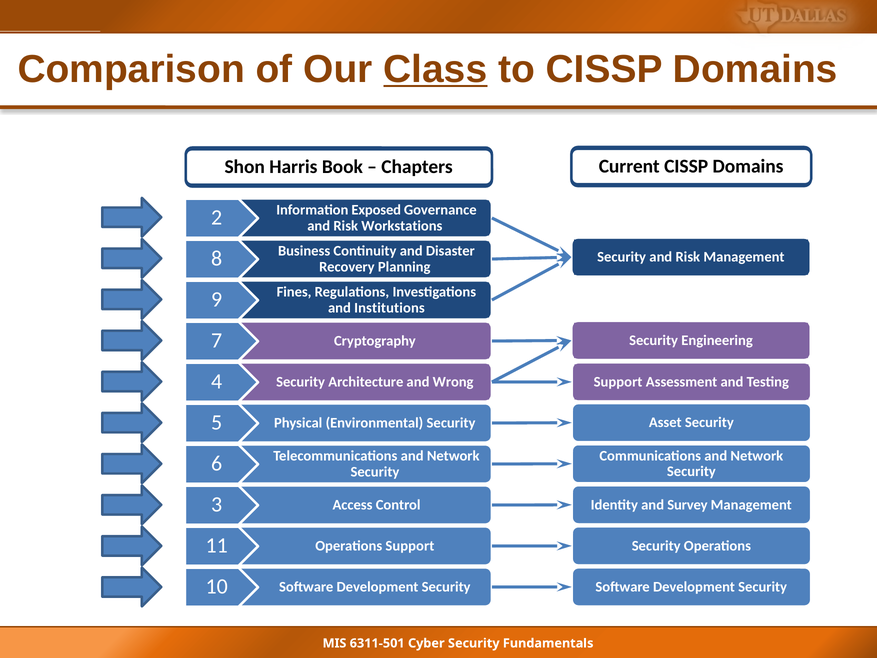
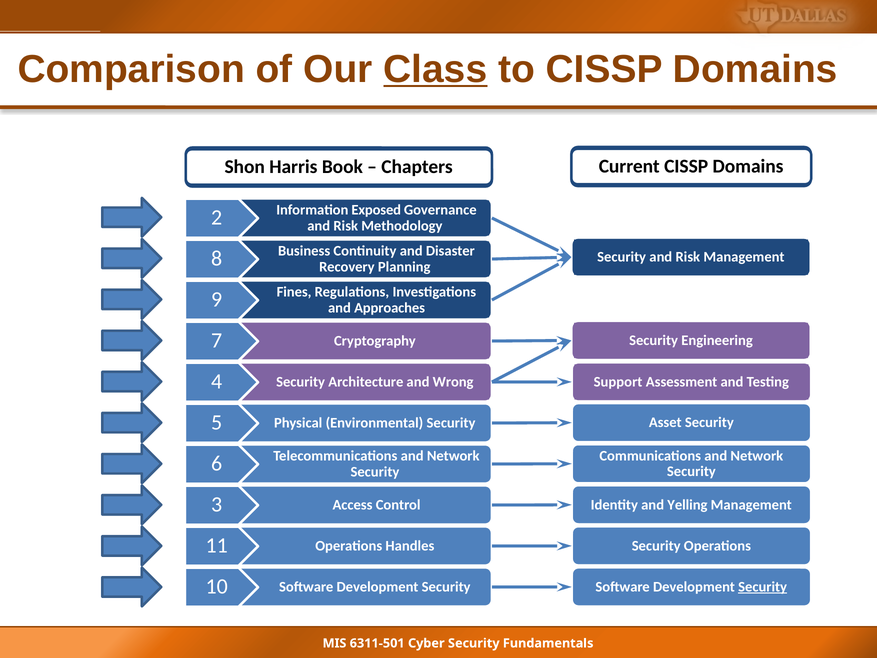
Workstations: Workstations -> Methodology (402, 226)
Institutions: Institutions -> Approaches (390, 308)
Survey: Survey -> Yelling (687, 505)
Operations Support: Support -> Handles (410, 546)
Security underline: none -> present (763, 587)
